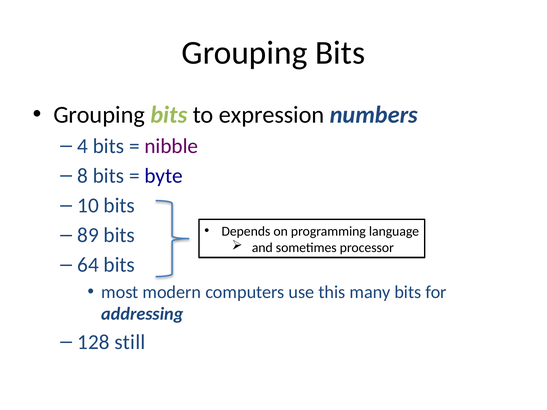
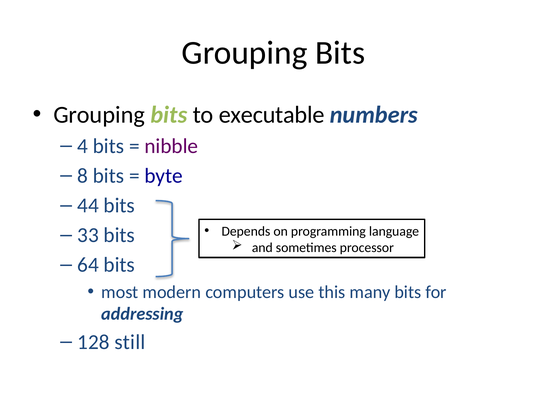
expression: expression -> executable (272, 115)
10: 10 -> 44 (88, 206)
89: 89 -> 33 (88, 235)
